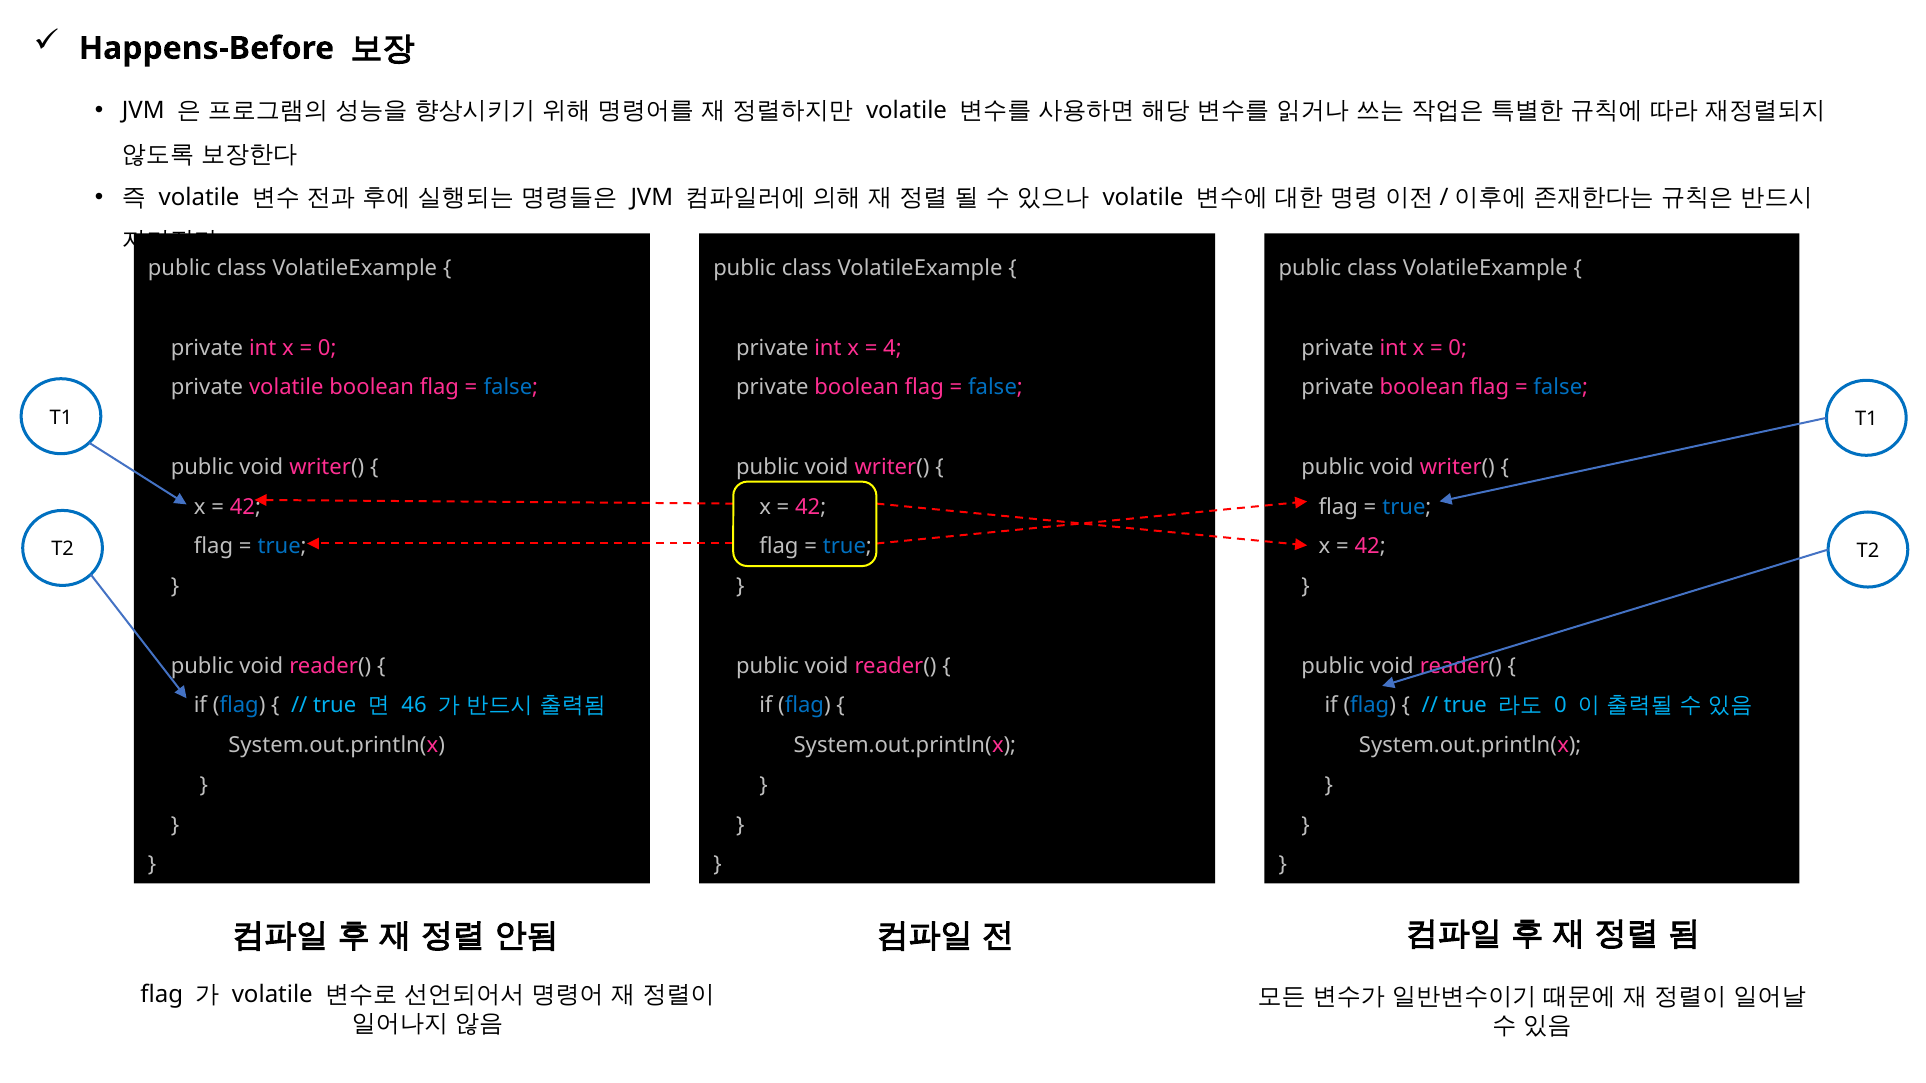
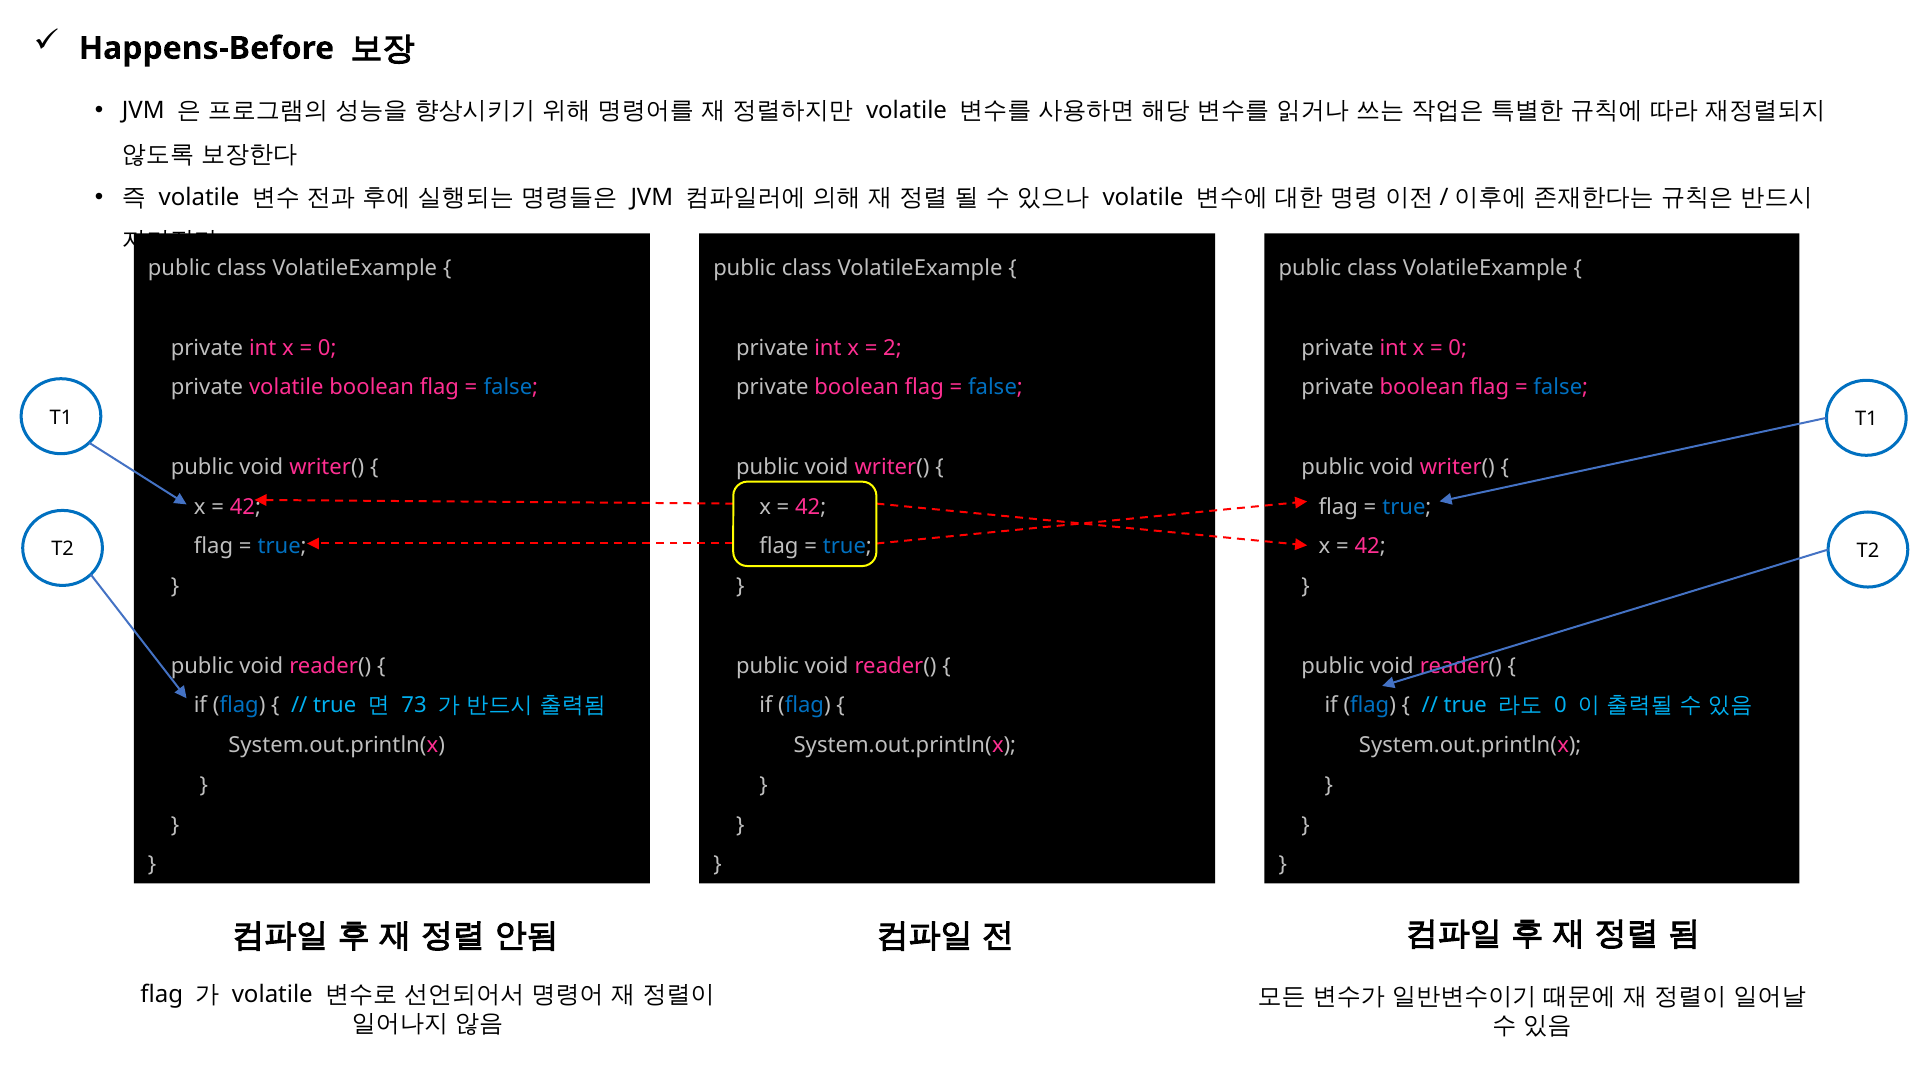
4: 4 -> 2 (892, 348)
46: 46 -> 73 (414, 706)
